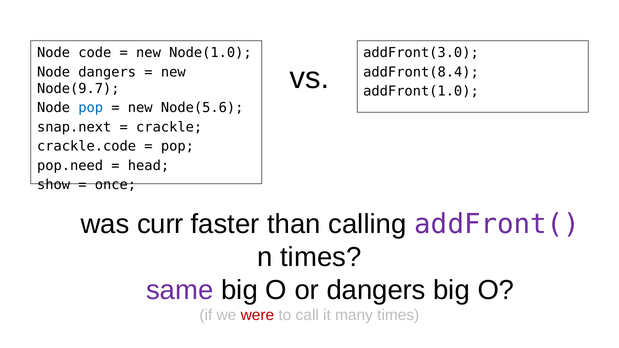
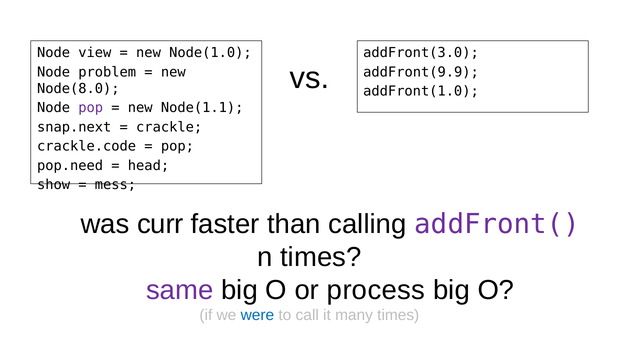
code: code -> view (95, 53)
addFront(8.4: addFront(8.4 -> addFront(9.9 (421, 72)
Node dangers: dangers -> problem (107, 72)
Node(9.7: Node(9.7 -> Node(8.0 (78, 89)
pop colour: blue -> purple (91, 108)
Node(5.6: Node(5.6 -> Node(1.1 (202, 108)
once: once -> mess (115, 185)
or dangers: dangers -> process (376, 291)
were colour: red -> blue (257, 315)
